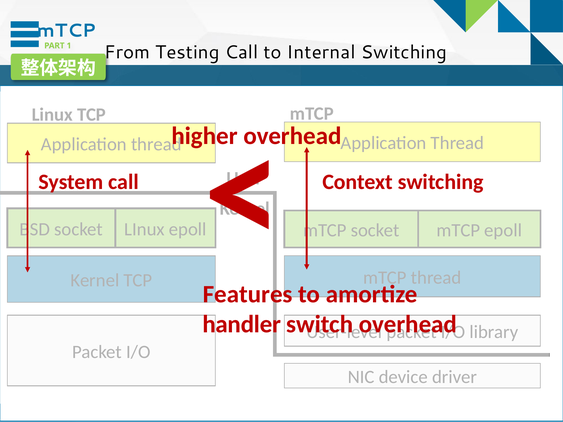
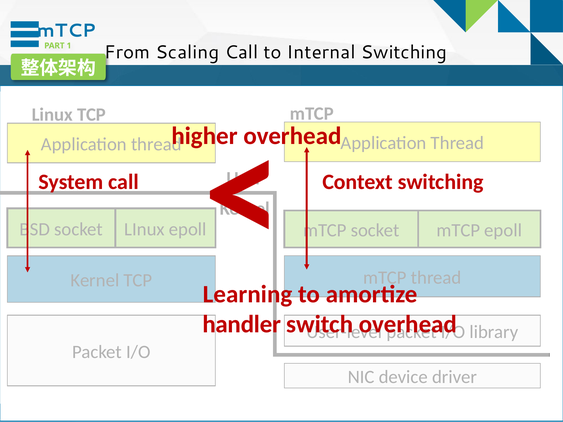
Testing: Testing -> Scaling (187, 52)
Features: Features -> Learning (248, 294)
